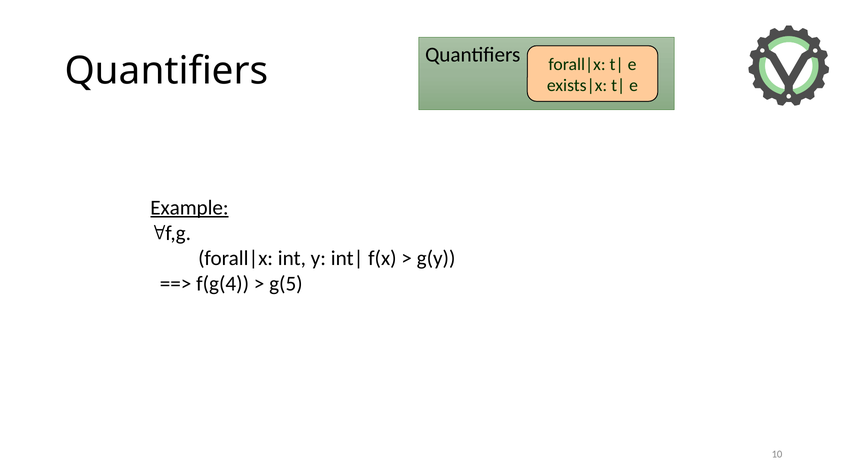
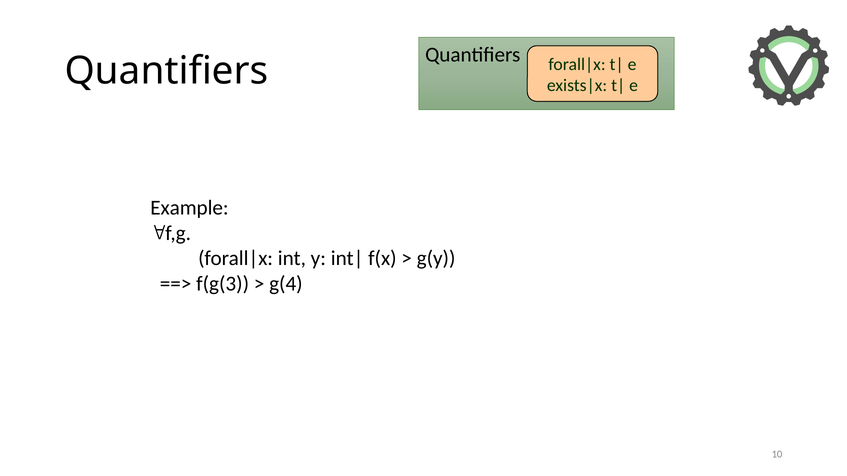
Example underline: present -> none (189, 208)
f(g(4: f(g(4 -> f(g(3 (223, 284)
g(5: g(5 -> g(4 (286, 284)
